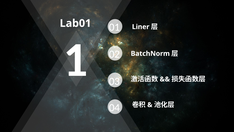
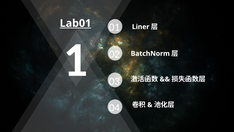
Lab01 underline: none -> present (75, 23)
